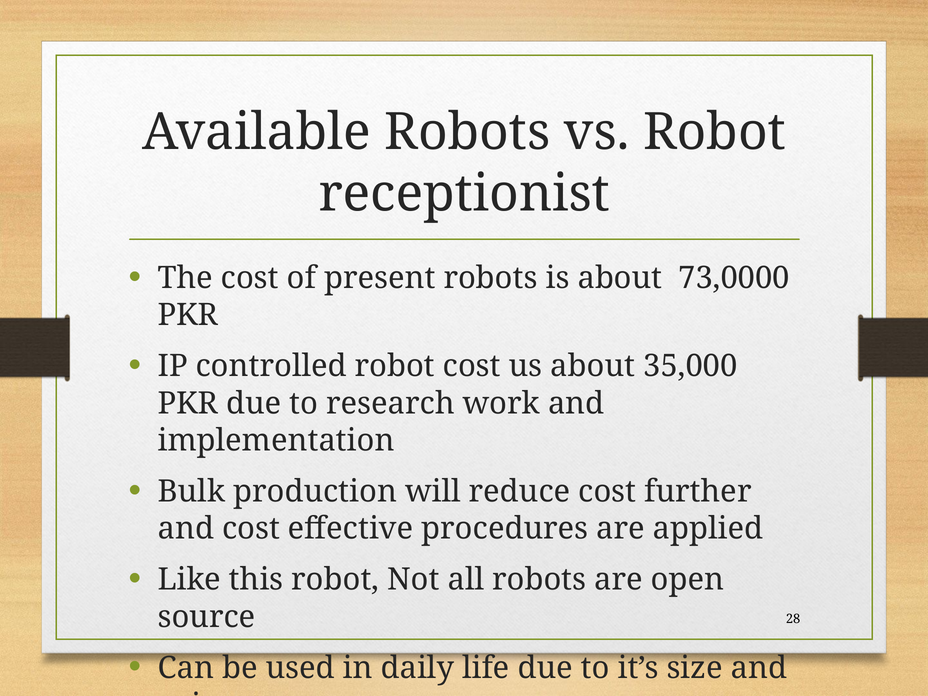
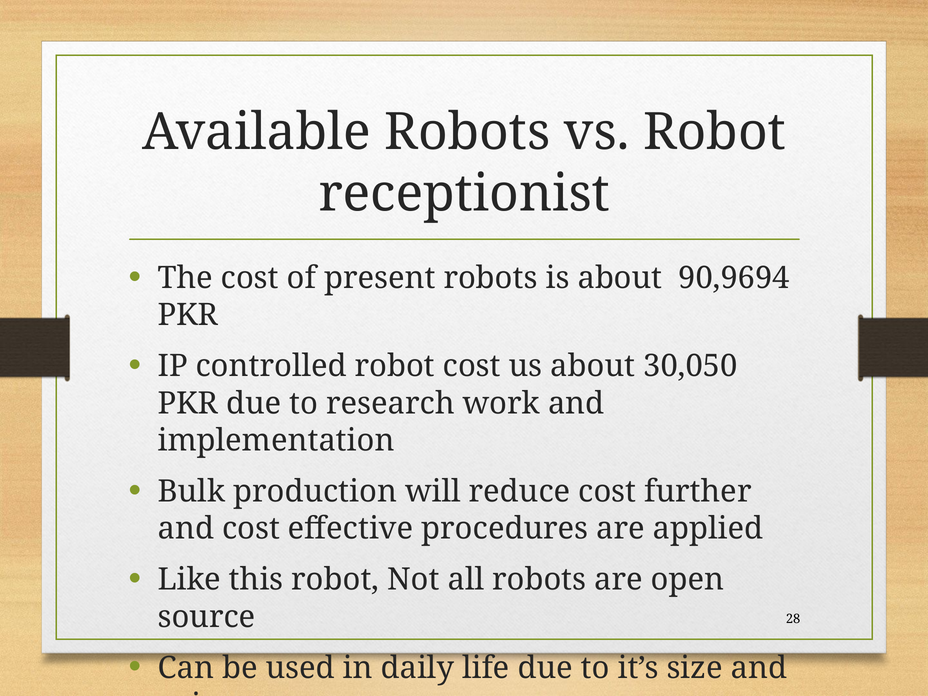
73,0000: 73,0000 -> 90,9694 (734, 278)
35,000: 35,000 -> 30,050 (690, 366)
